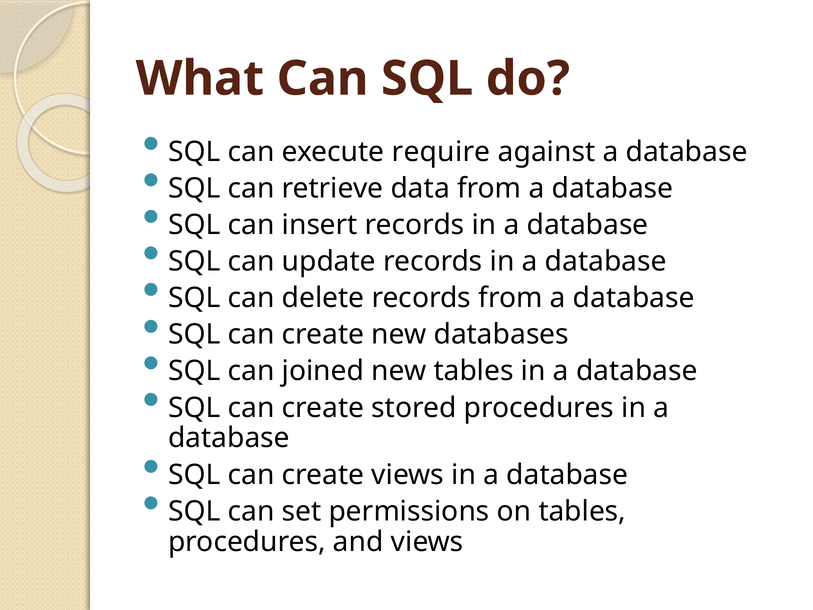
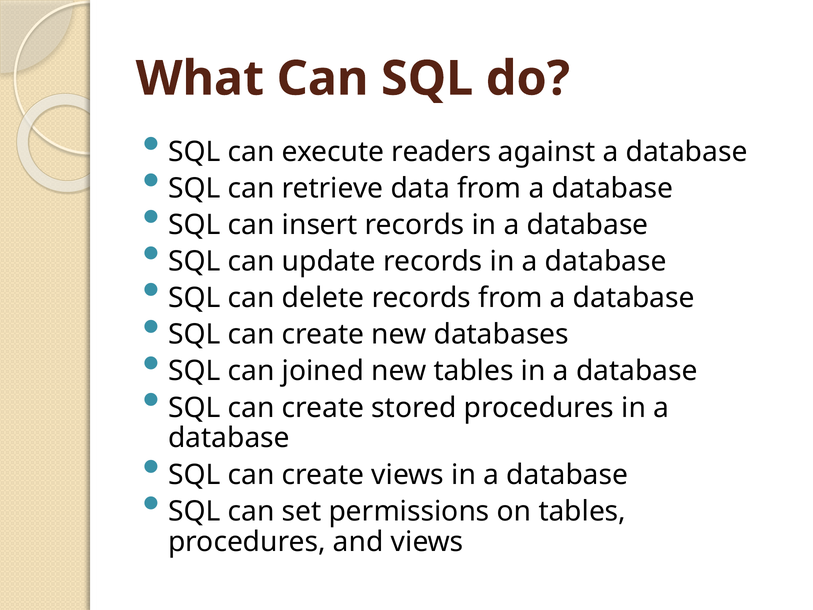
require: require -> readers (441, 152)
